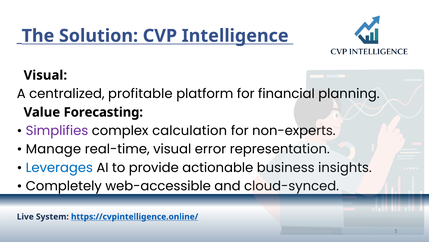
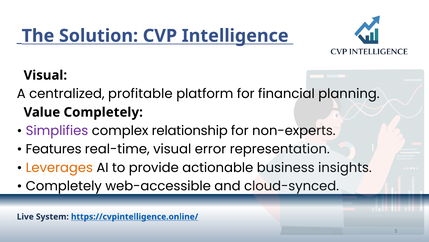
Value Forecasting: Forecasting -> Completely (103, 112)
calculation: calculation -> relationship (190, 130)
Manage: Manage -> Features (54, 149)
Leverages colour: blue -> orange (59, 167)
